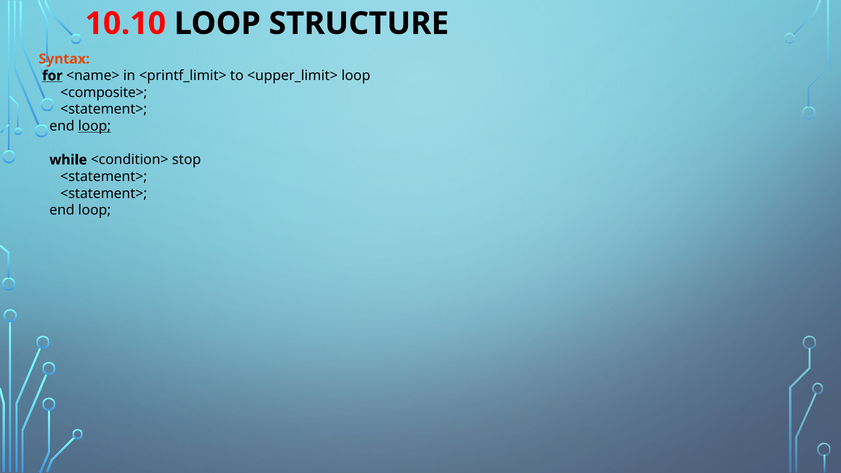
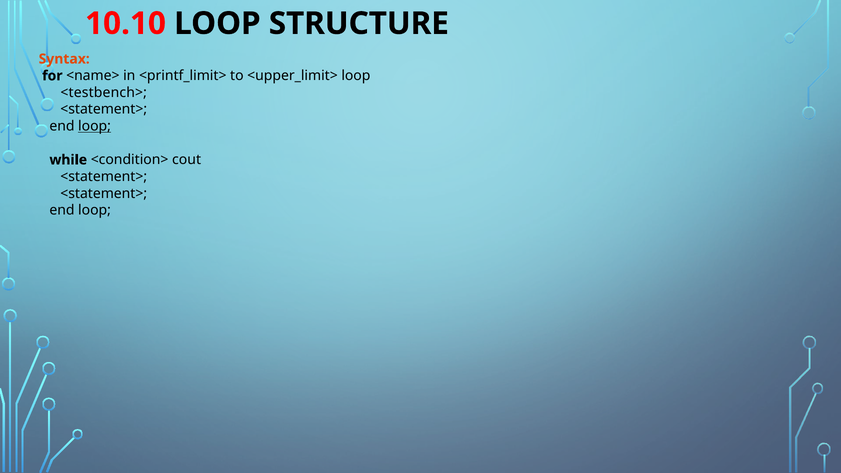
for underline: present -> none (52, 76)
<composite>: <composite> -> <testbench> (104, 93)
stop: stop -> cout (187, 160)
